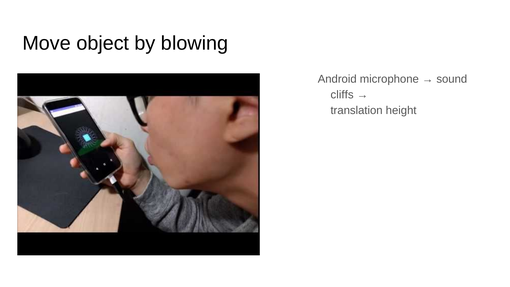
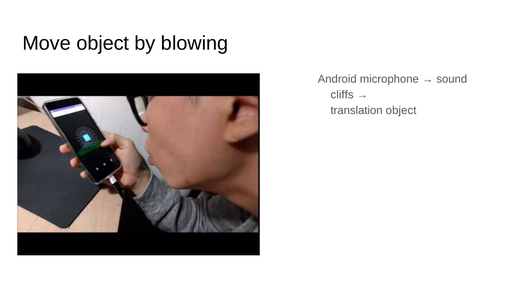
translation height: height -> object (401, 110)
